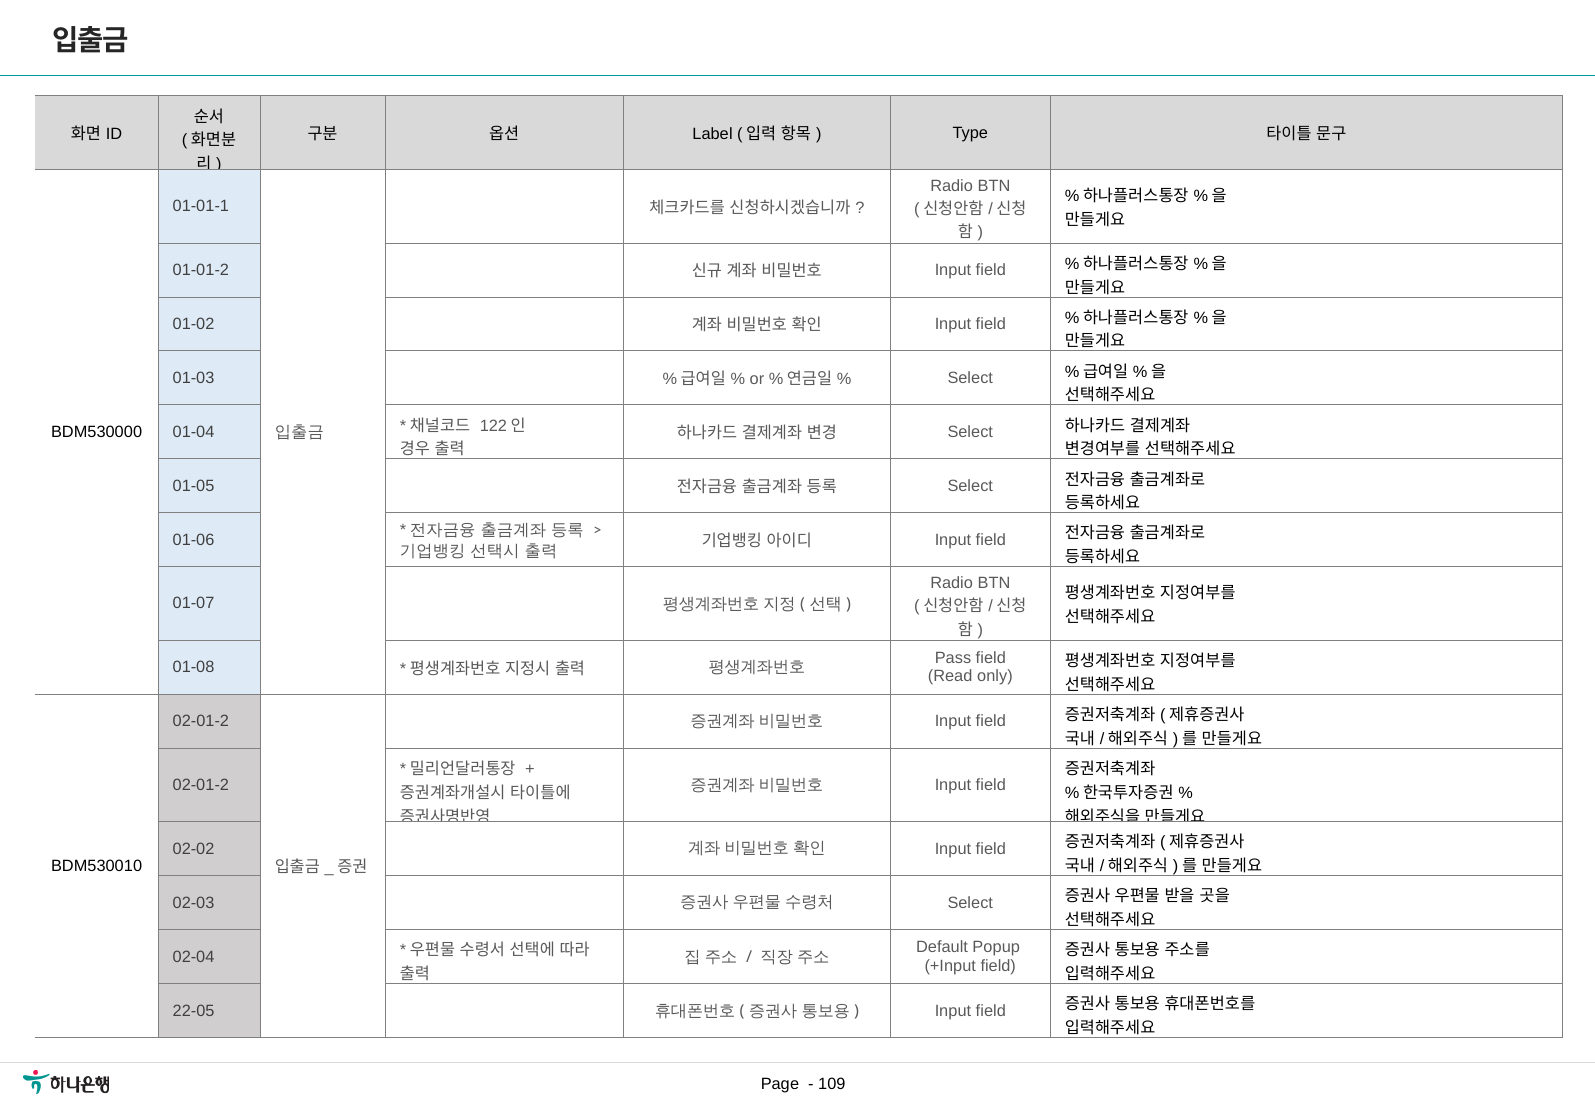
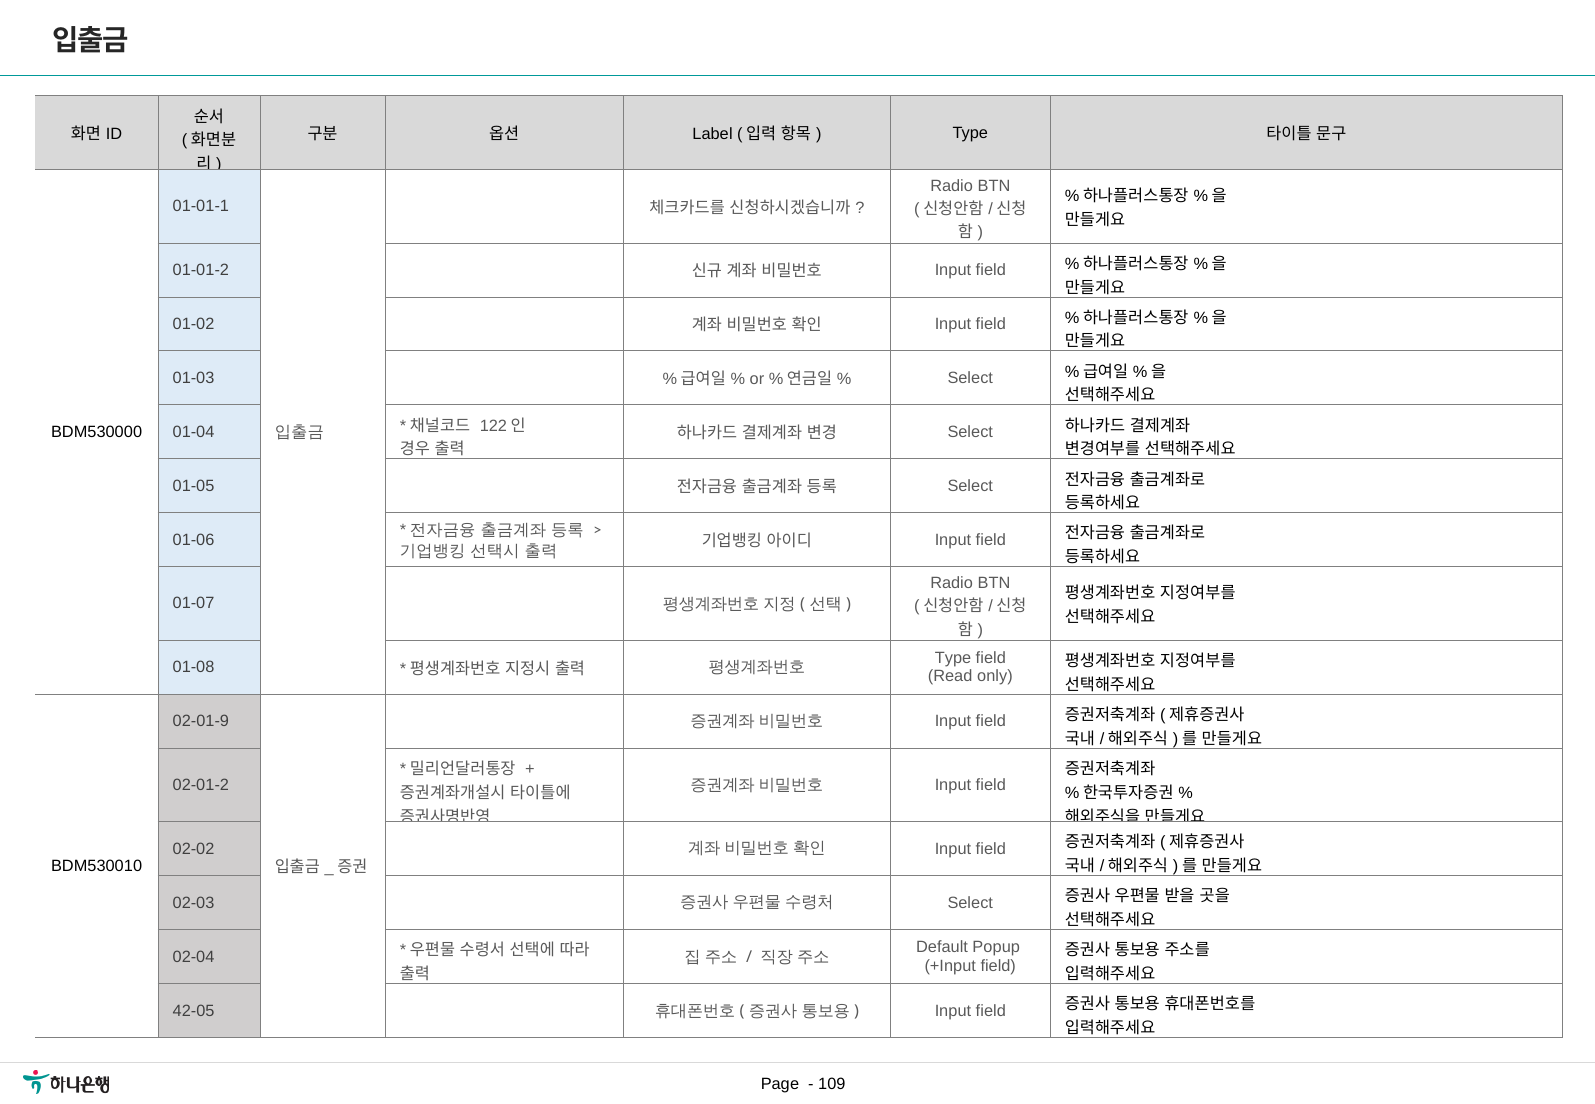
Pass: Pass -> Type (953, 658)
02-01-2: 02-01-2 -> 02-01-9 (201, 721)
22-05: 22-05 -> 42-05 (194, 1011)
